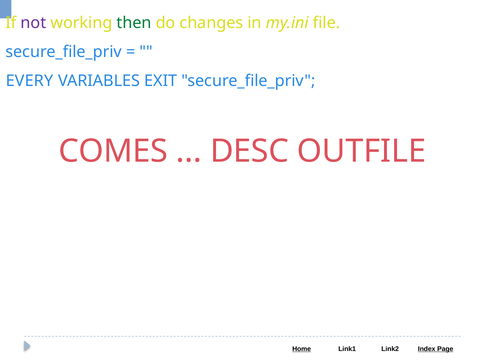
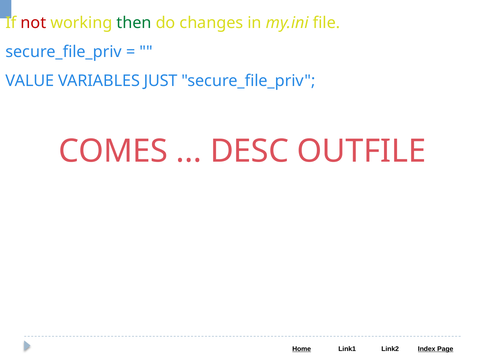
not colour: purple -> red (33, 23)
EVERY: EVERY -> VALUE (30, 81)
EXIT: EXIT -> JUST (161, 81)
